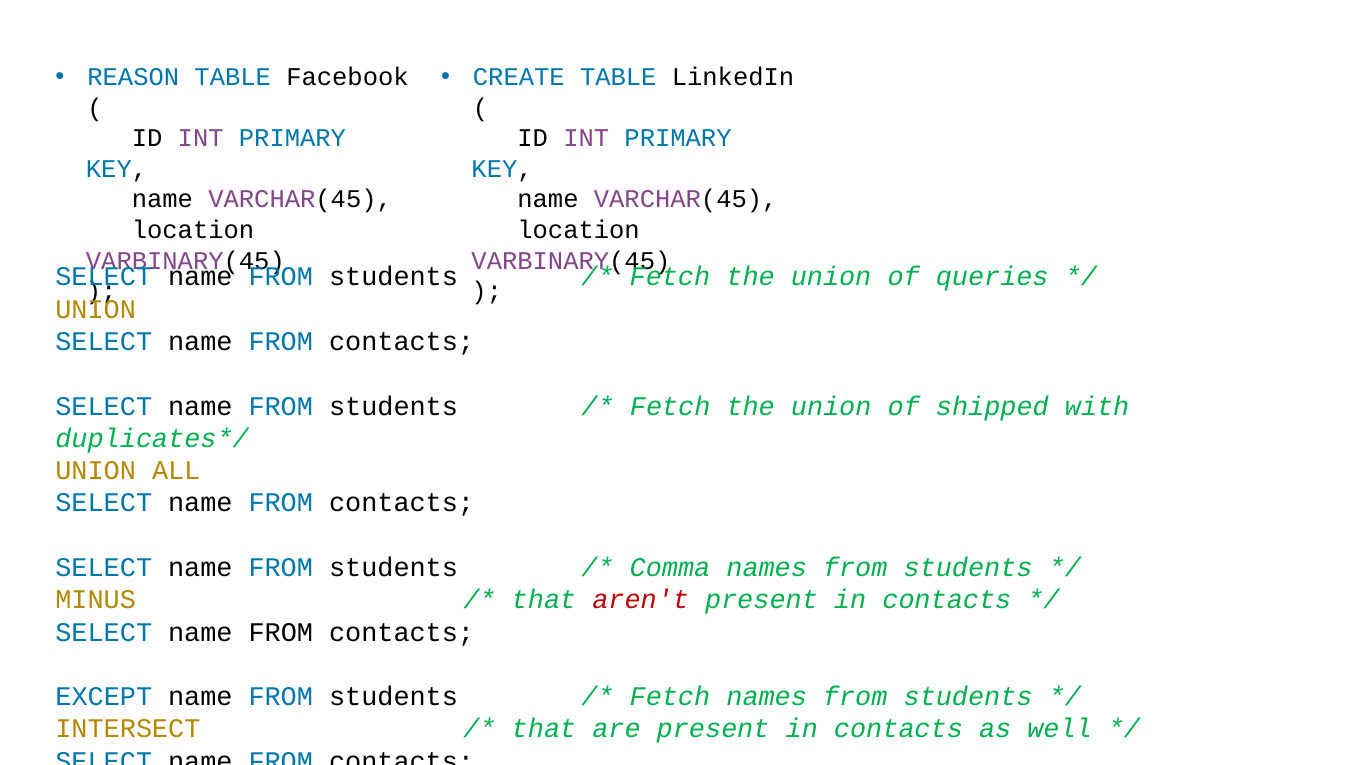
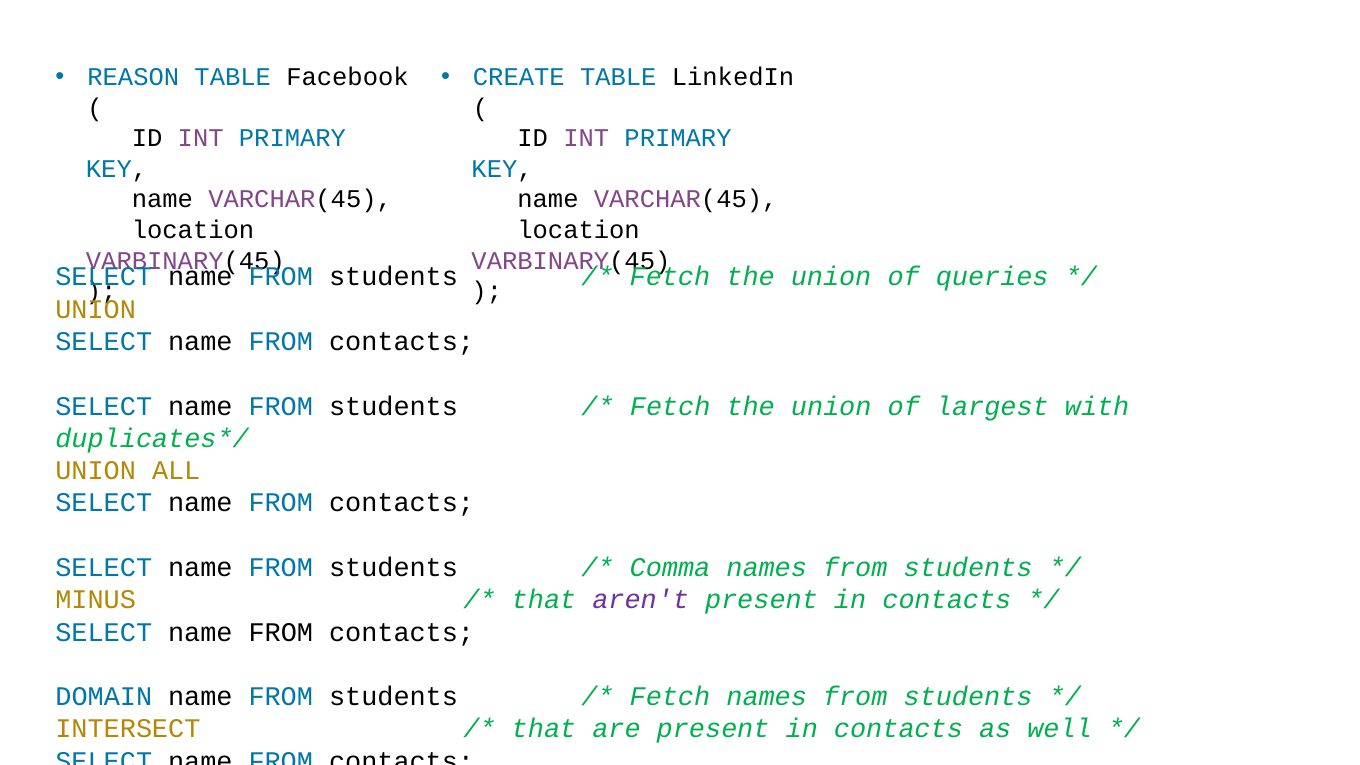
shipped: shipped -> largest (992, 406)
aren't colour: red -> purple (641, 600)
EXCEPT: EXCEPT -> DOMAIN (104, 697)
